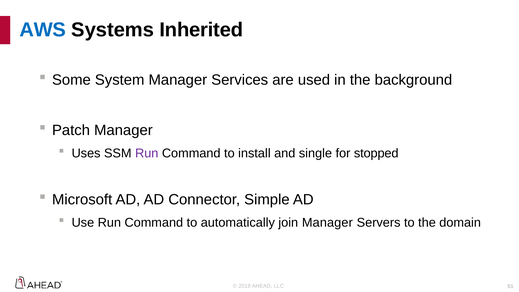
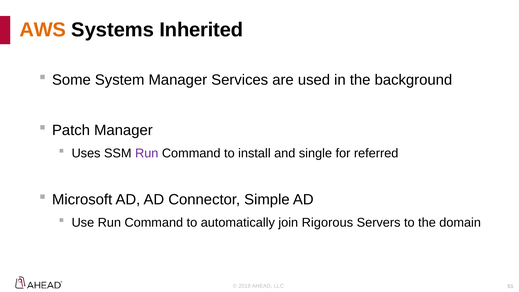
AWS colour: blue -> orange (43, 30)
stopped: stopped -> referred (376, 153)
join Manager: Manager -> Rigorous (327, 223)
